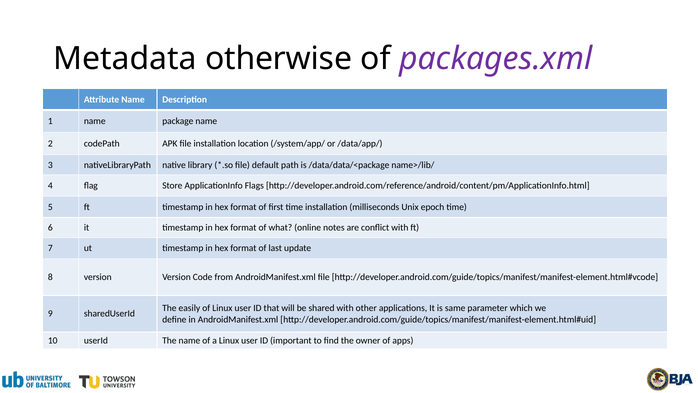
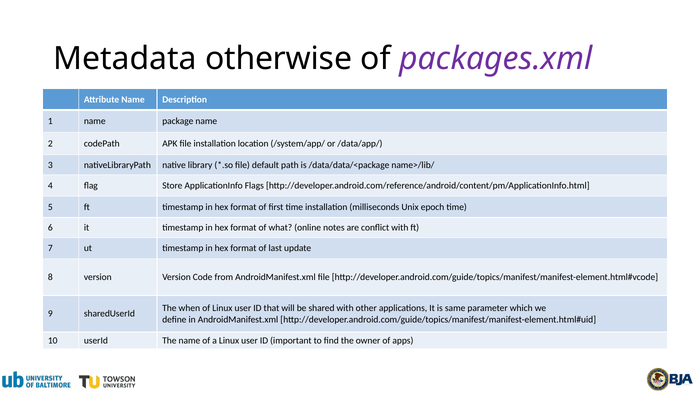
easily: easily -> when (189, 308)
